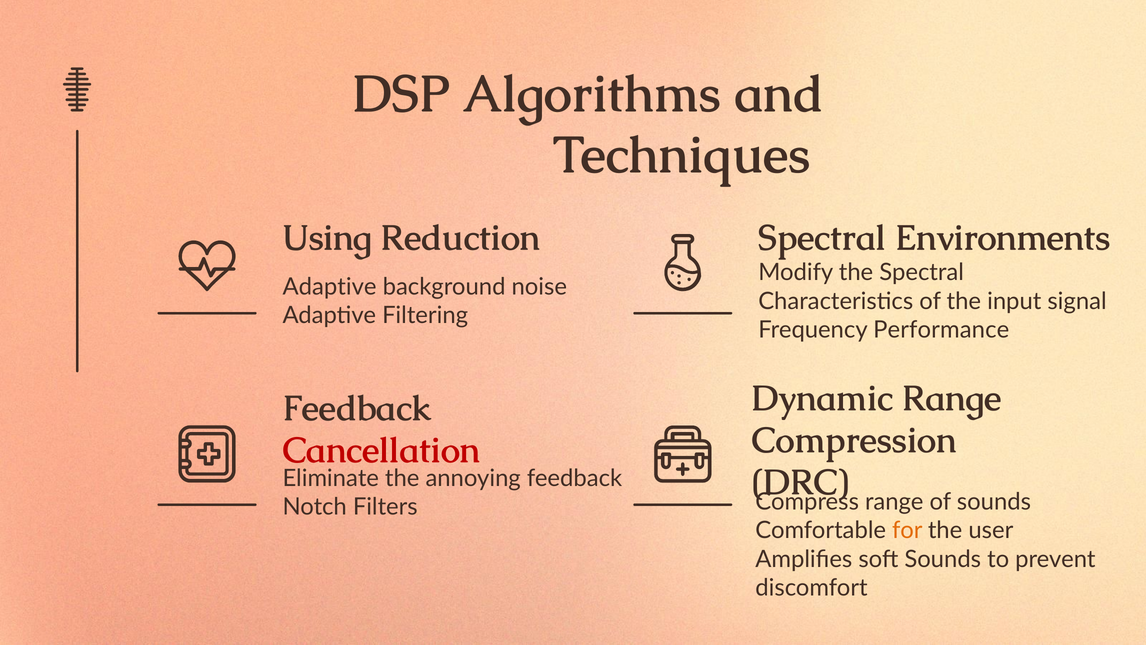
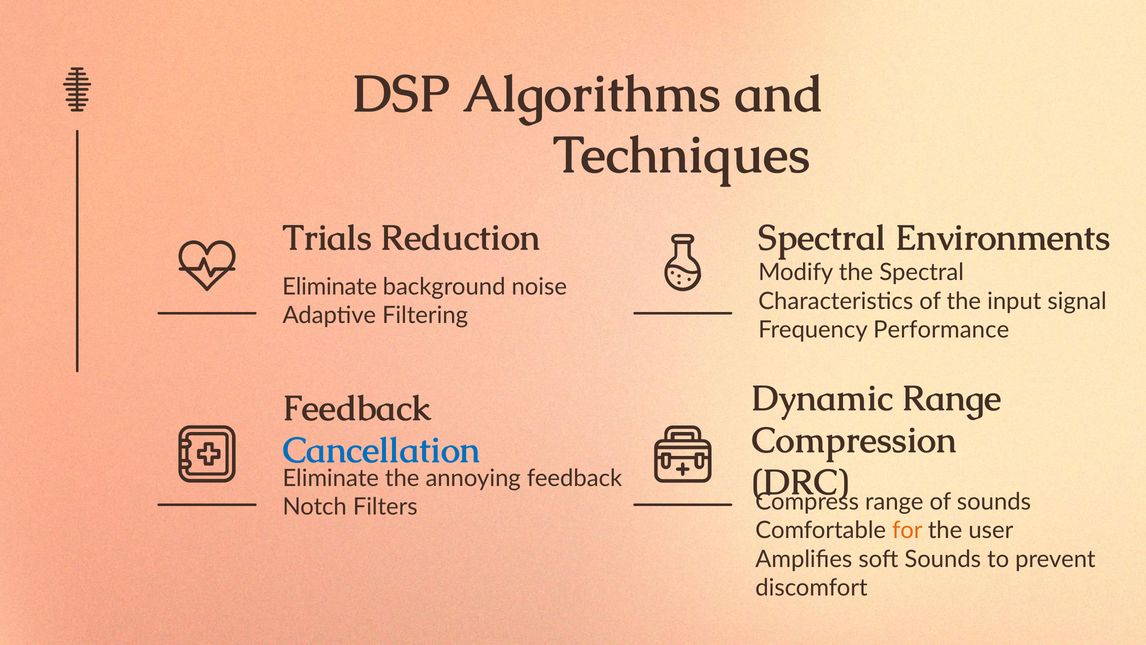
Using: Using -> Trials (327, 238)
Adaptive: Adaptive -> Eliminate (330, 287)
Cancellation colour: red -> blue (381, 450)
